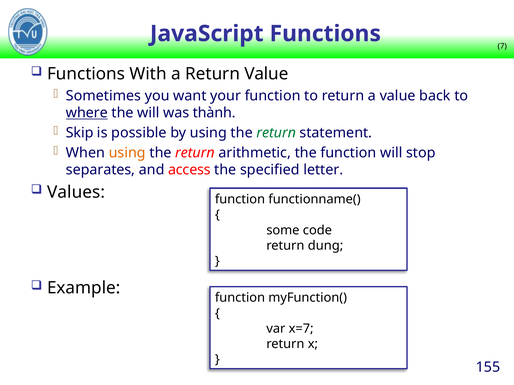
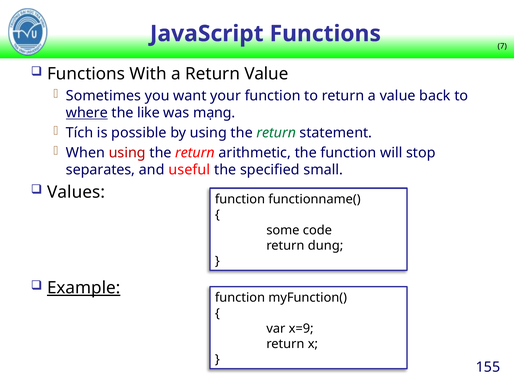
the will: will -> like (148, 113)
thành: thành -> mạng (214, 113)
Skip: Skip -> Tích (80, 133)
using colour: orange -> red (127, 153)
access: access -> useful (189, 170)
letter: letter -> small (323, 170)
Example underline: none -> present (84, 288)
x=7: x=7 -> x=9 (301, 329)
